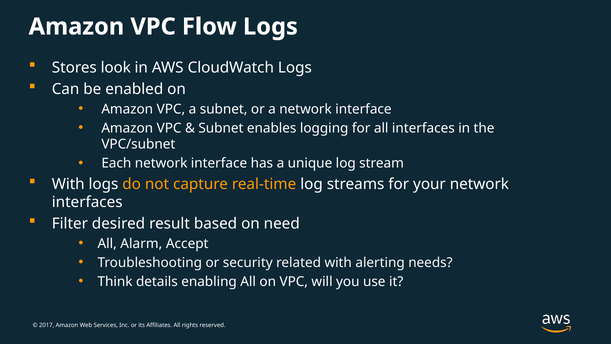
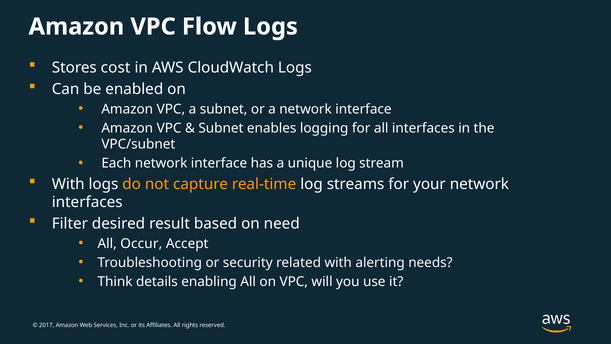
look: look -> cost (116, 68)
Alarm: Alarm -> Occur (141, 243)
